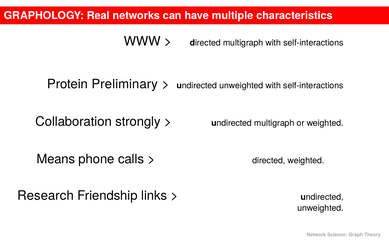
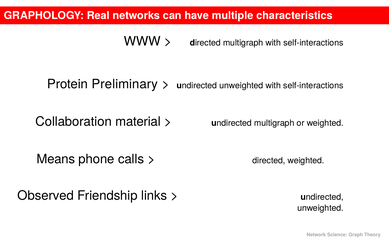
strongly: strongly -> material (138, 122)
Research: Research -> Observed (46, 196)
